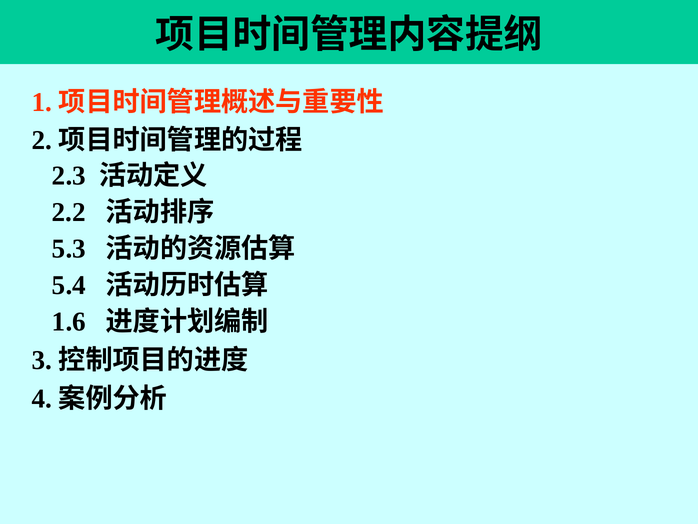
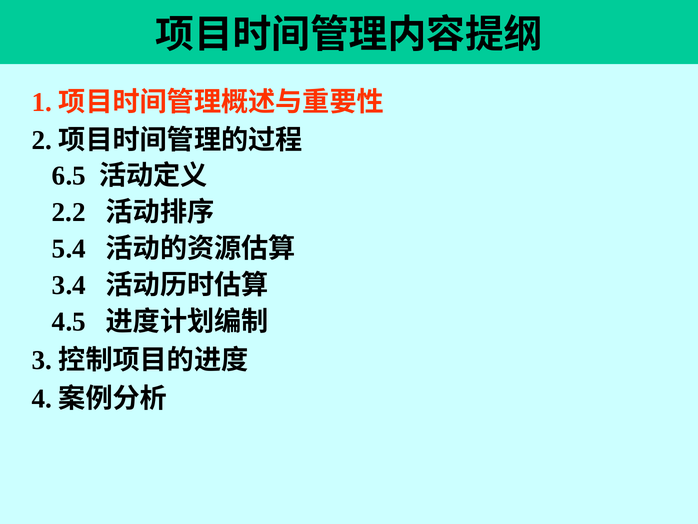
2.3: 2.3 -> 6.5 (69, 176)
5.3: 5.3 -> 5.4 (69, 249)
5.4: 5.4 -> 3.4 (69, 285)
1.6: 1.6 -> 4.5 (69, 321)
